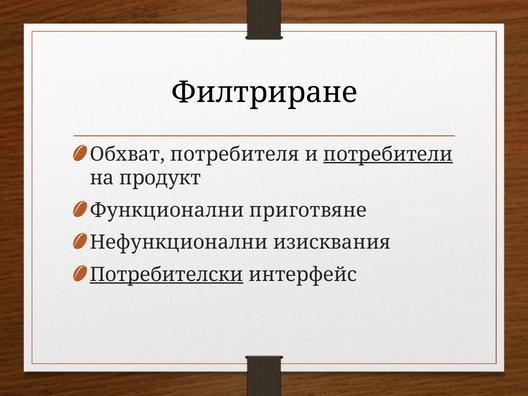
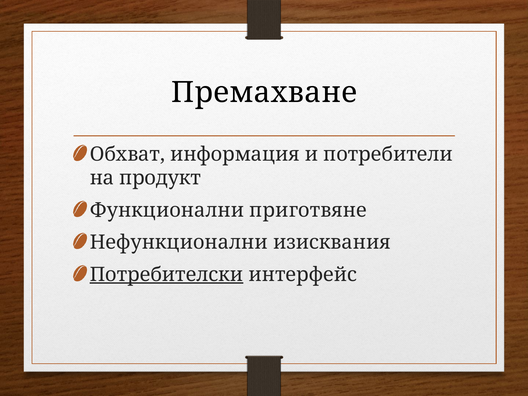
Филтриране: Филтриране -> Премахване (264, 93)
потребителя: потребителя -> информация (235, 154)
потребители underline: present -> none (388, 154)
